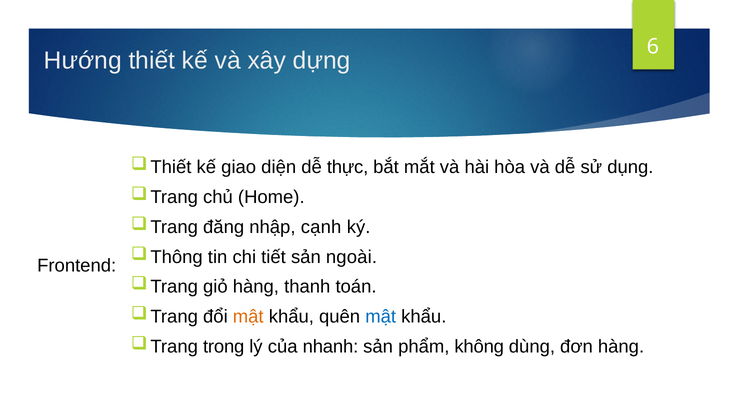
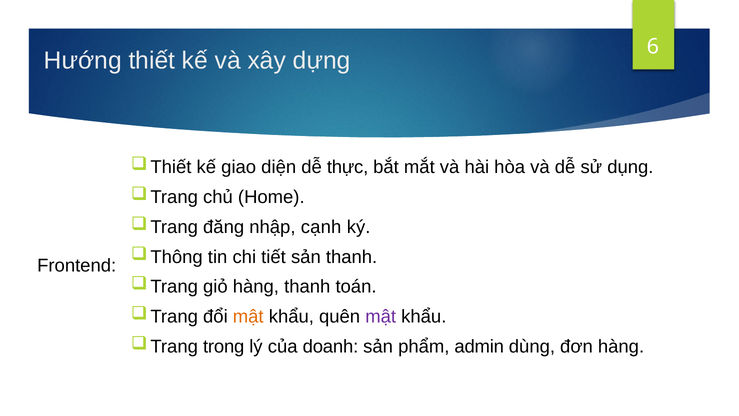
sản ngoài: ngoài -> thanh (352, 257)
mật colour: blue -> purple (381, 317)
nhanh: nhanh -> doanh (330, 346)
không: không -> admin (479, 346)
